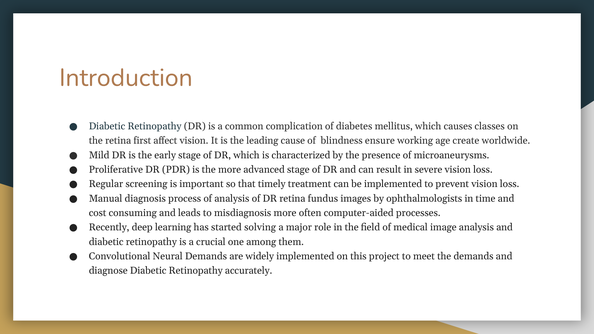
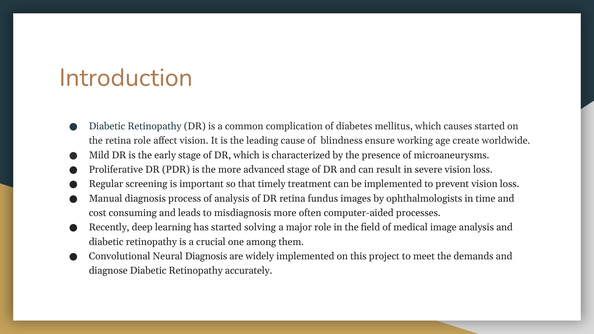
causes classes: classes -> started (490, 126)
retina first: first -> role (142, 141)
Neural Demands: Demands -> Diagnosis (206, 256)
